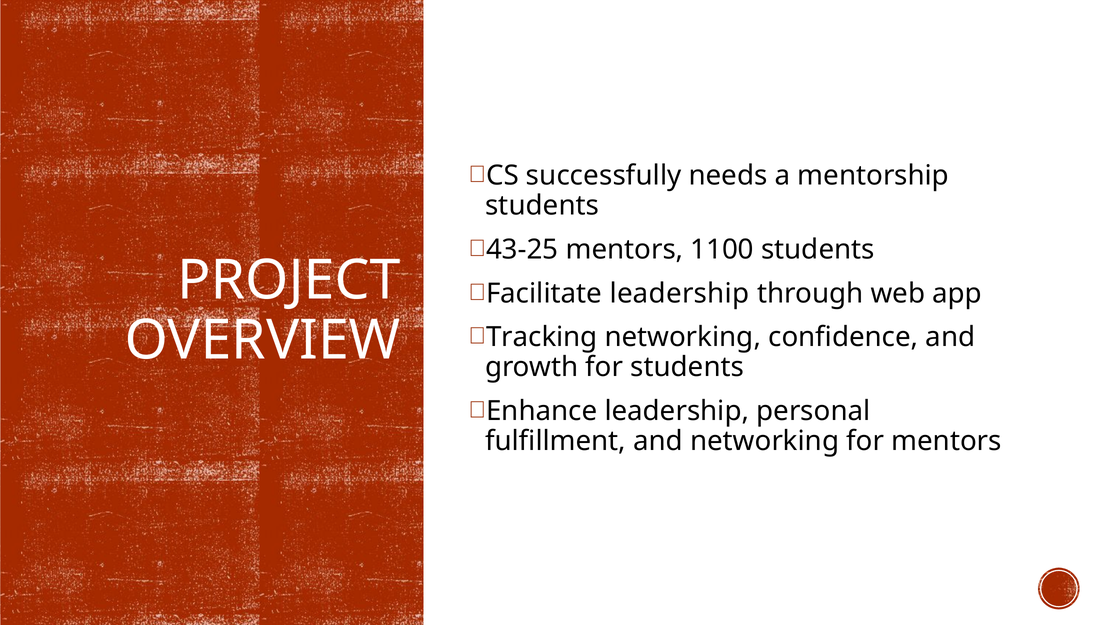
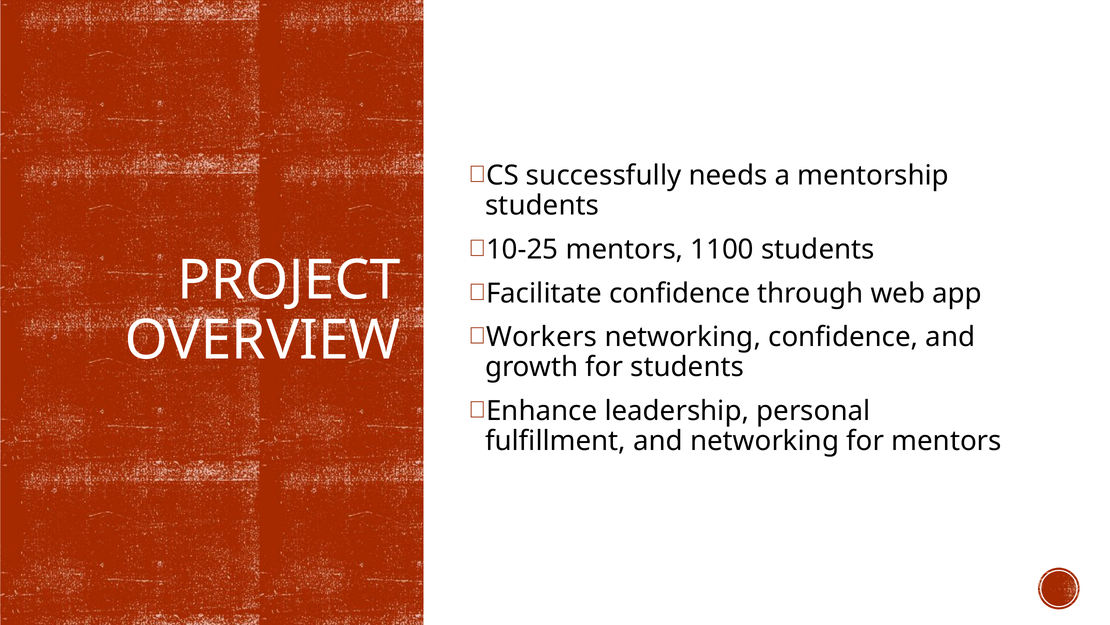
43-25: 43-25 -> 10-25 (522, 249)
Facilitate leadership: leadership -> confidence (680, 293)
Tracking: Tracking -> Workers (542, 337)
